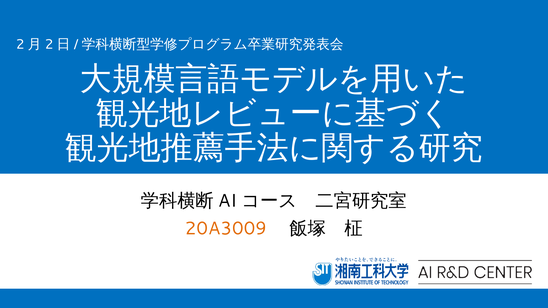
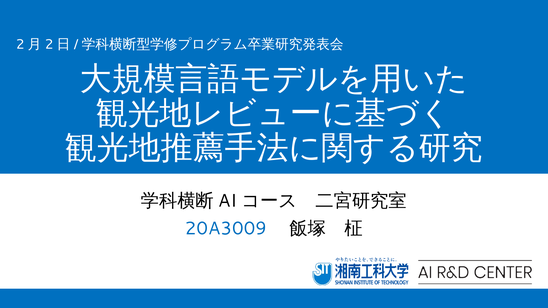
20A3009 colour: orange -> blue (226, 229)
